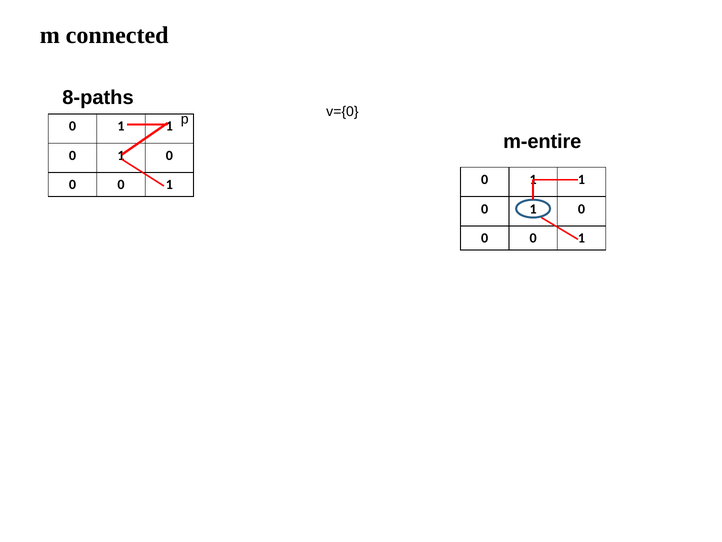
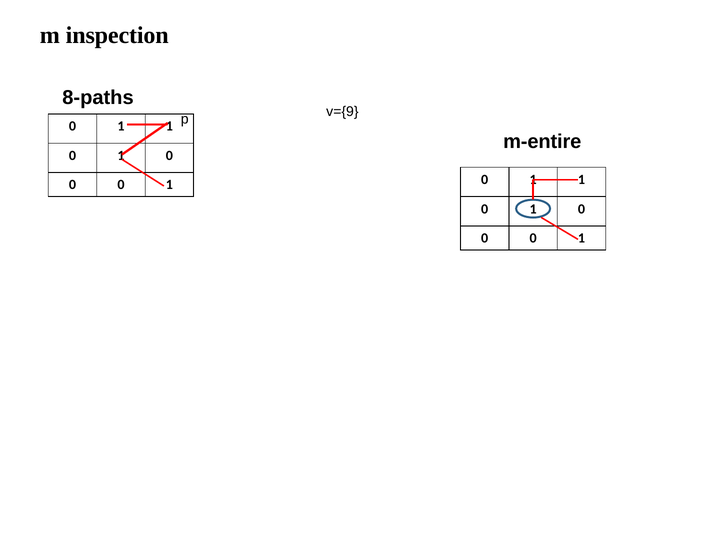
connected: connected -> inspection (117, 35)
v={0: v={0 -> v={9 (342, 112)
